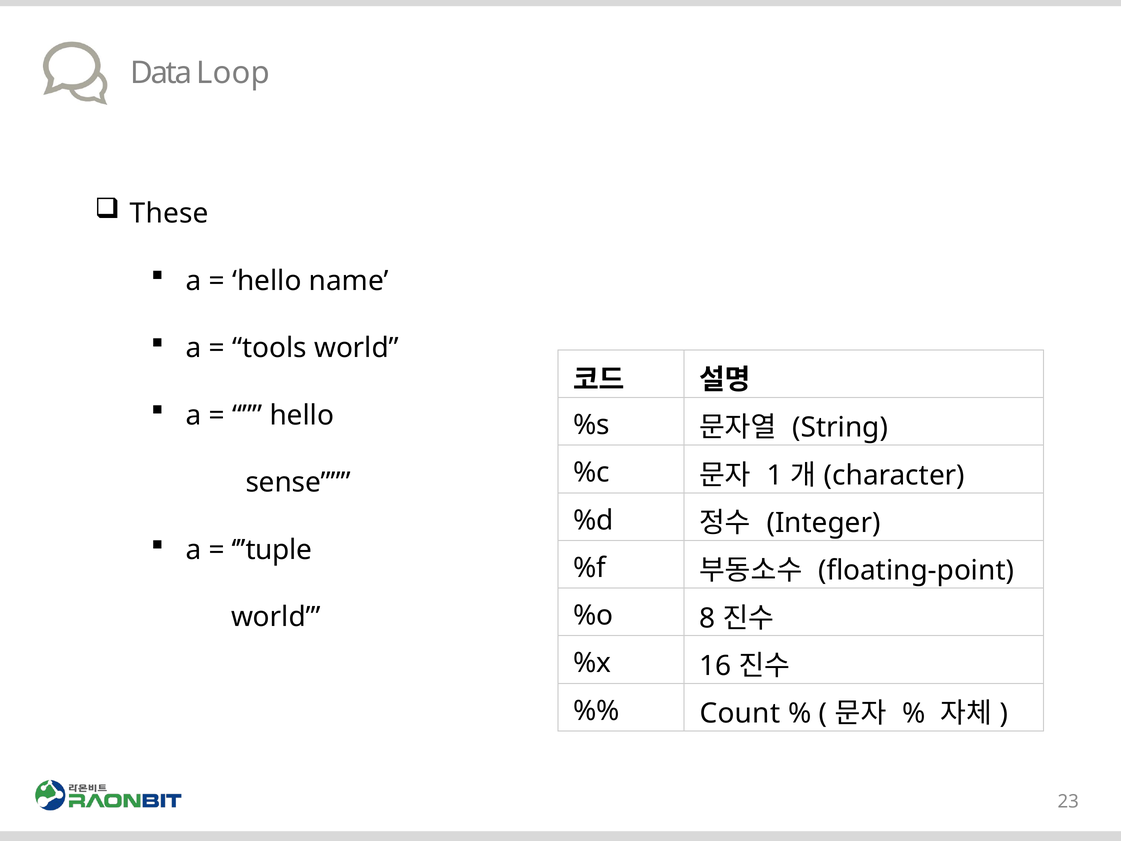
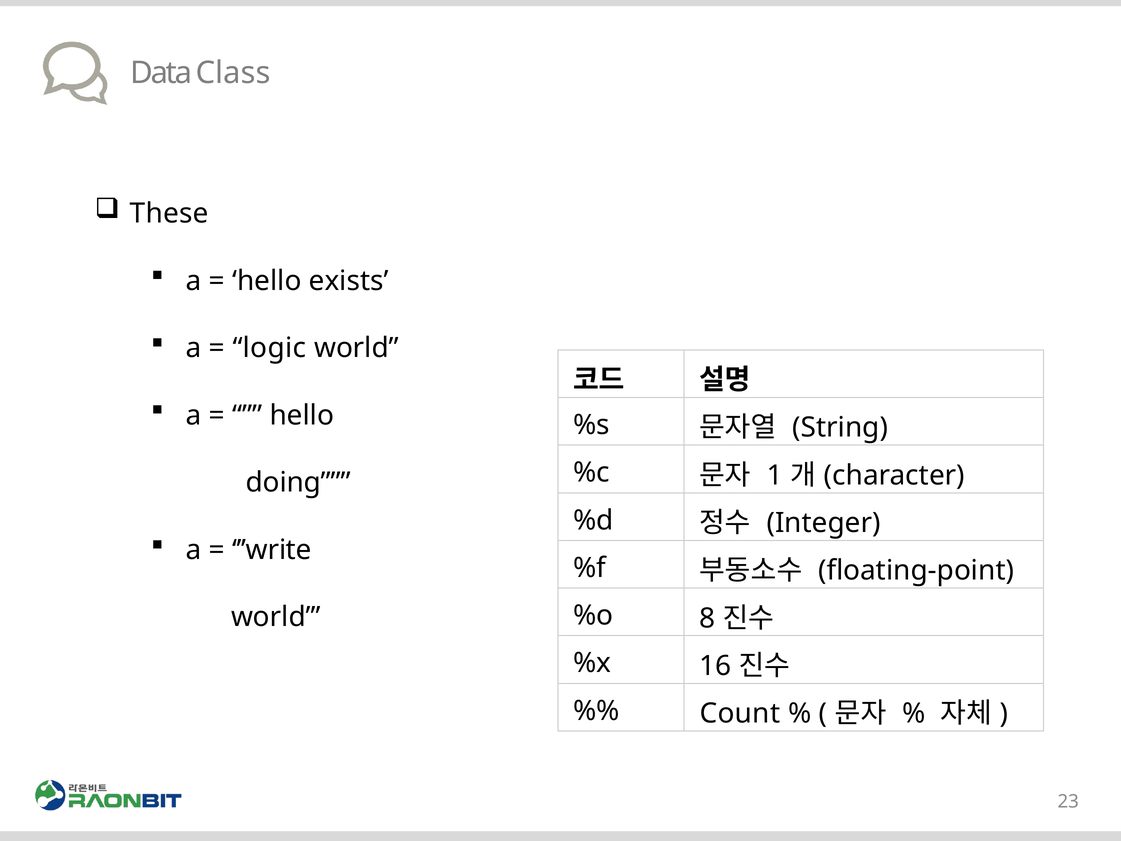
Loop: Loop -> Class (233, 73)
name: name -> exists (349, 281)
tools: tools -> logic (269, 348)
sense: sense -> doing (298, 482)
’’tuple: ’’tuple -> ’’write (272, 550)
